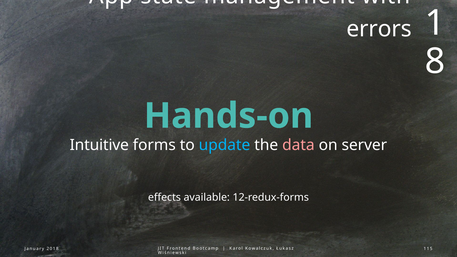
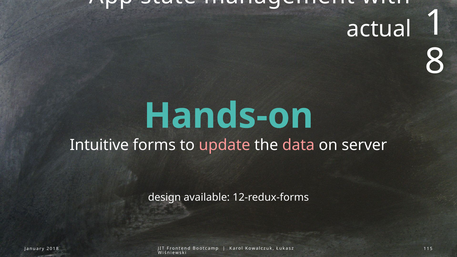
errors: errors -> actual (379, 29)
update colour: light blue -> pink (225, 145)
effects: effects -> design (164, 198)
